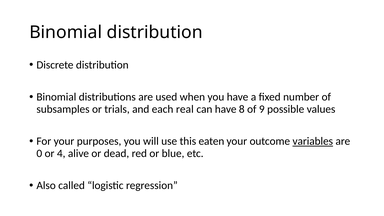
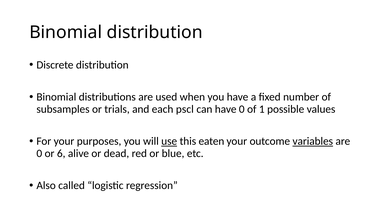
real: real -> pscl (185, 109)
have 8: 8 -> 0 (242, 109)
9: 9 -> 1 (262, 109)
use underline: none -> present (169, 141)
4: 4 -> 6 (61, 153)
